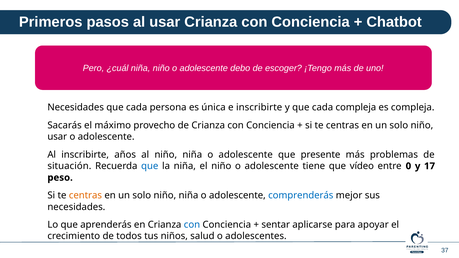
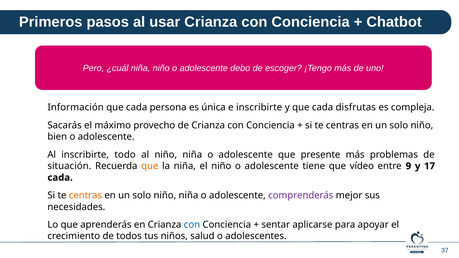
Necesidades: Necesidades -> Información (76, 108)
cada compleja: compleja -> disfrutas (356, 108)
usar: usar -> bien (57, 137)
años: años -> todo (125, 155)
que colour: blue -> orange (150, 166)
0: 0 -> 9 (408, 166)
peso: peso -> cada (60, 178)
comprenderás colour: blue -> purple (301, 196)
